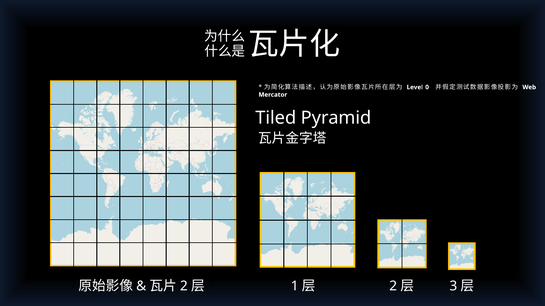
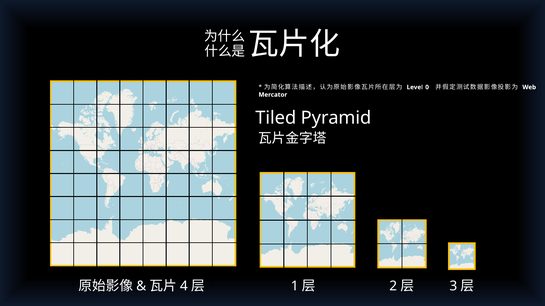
2: 2 -> 4 (184, 286)
